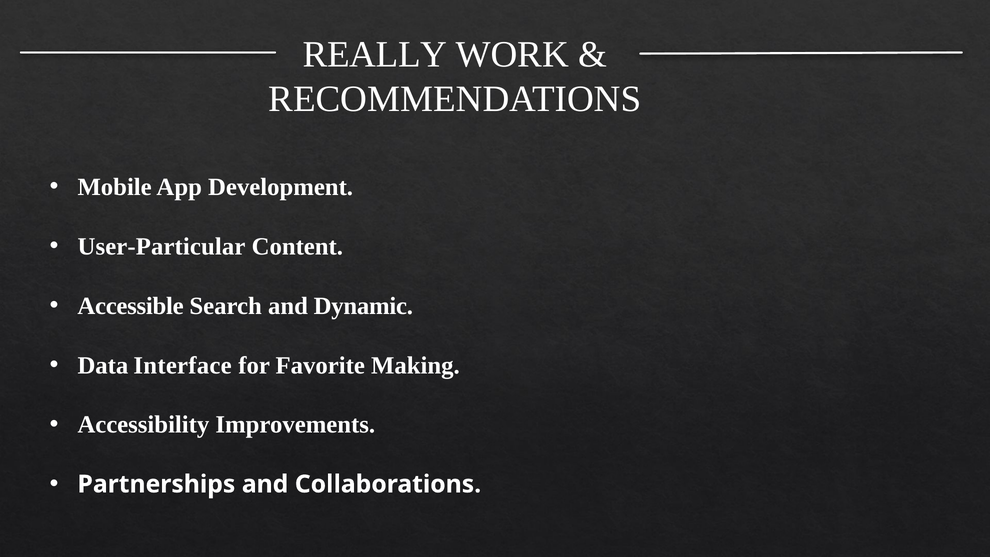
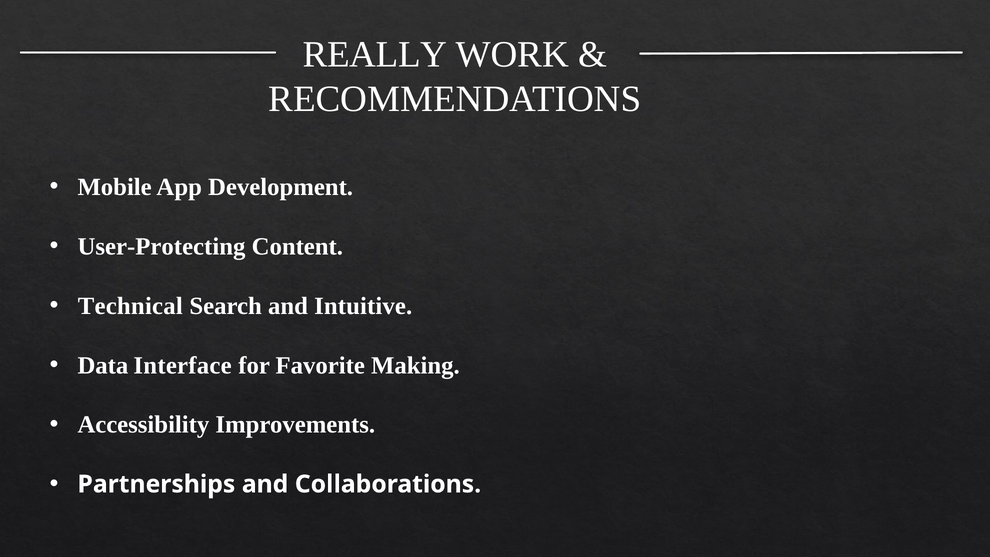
User-Particular: User-Particular -> User-Protecting (161, 247)
Accessible: Accessible -> Technical (130, 306)
Dynamic: Dynamic -> Intuitive (363, 306)
